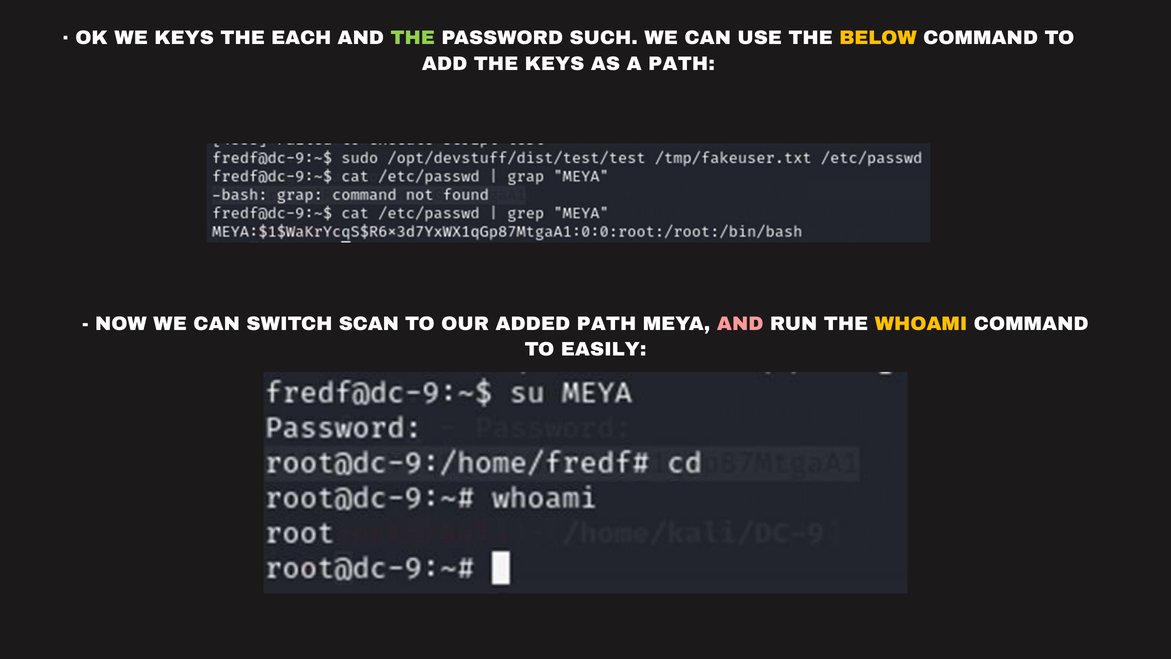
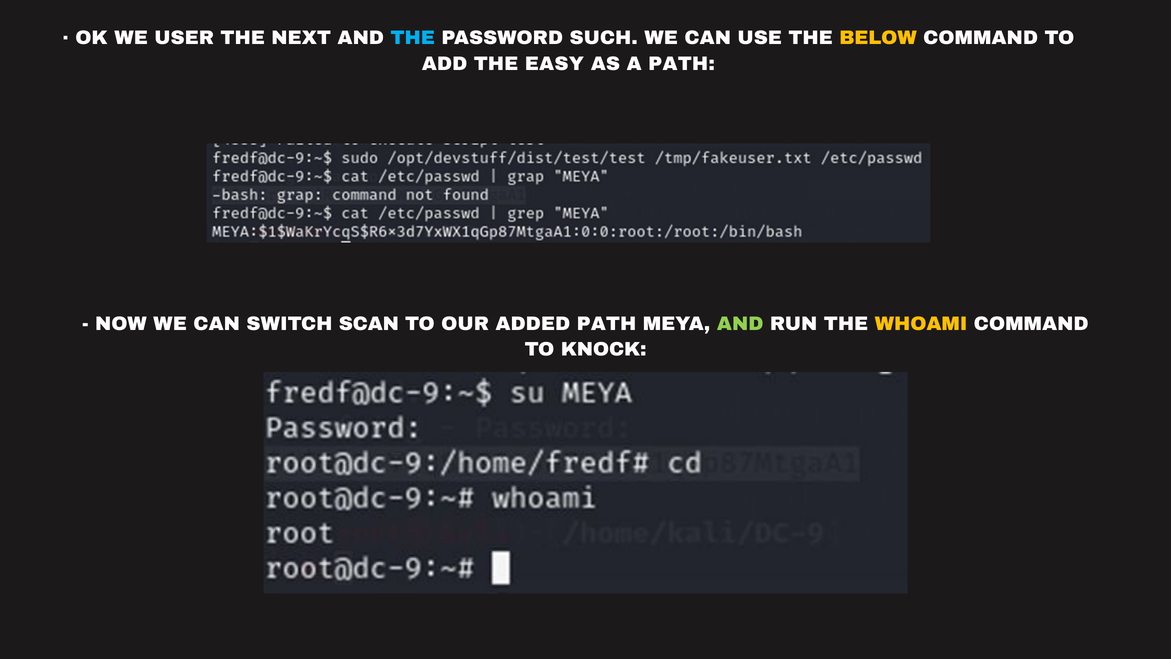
WE KEYS: KEYS -> USER (184, 38)
EACH: EACH -> NEXT (301, 38)
THE colour: light green -> light blue (413, 38)
THE KEYS: KEYS -> EASY (554, 64)
AND colour: pink -> light green (740, 324)
EASILY: EASILY -> KNOCK (604, 349)
